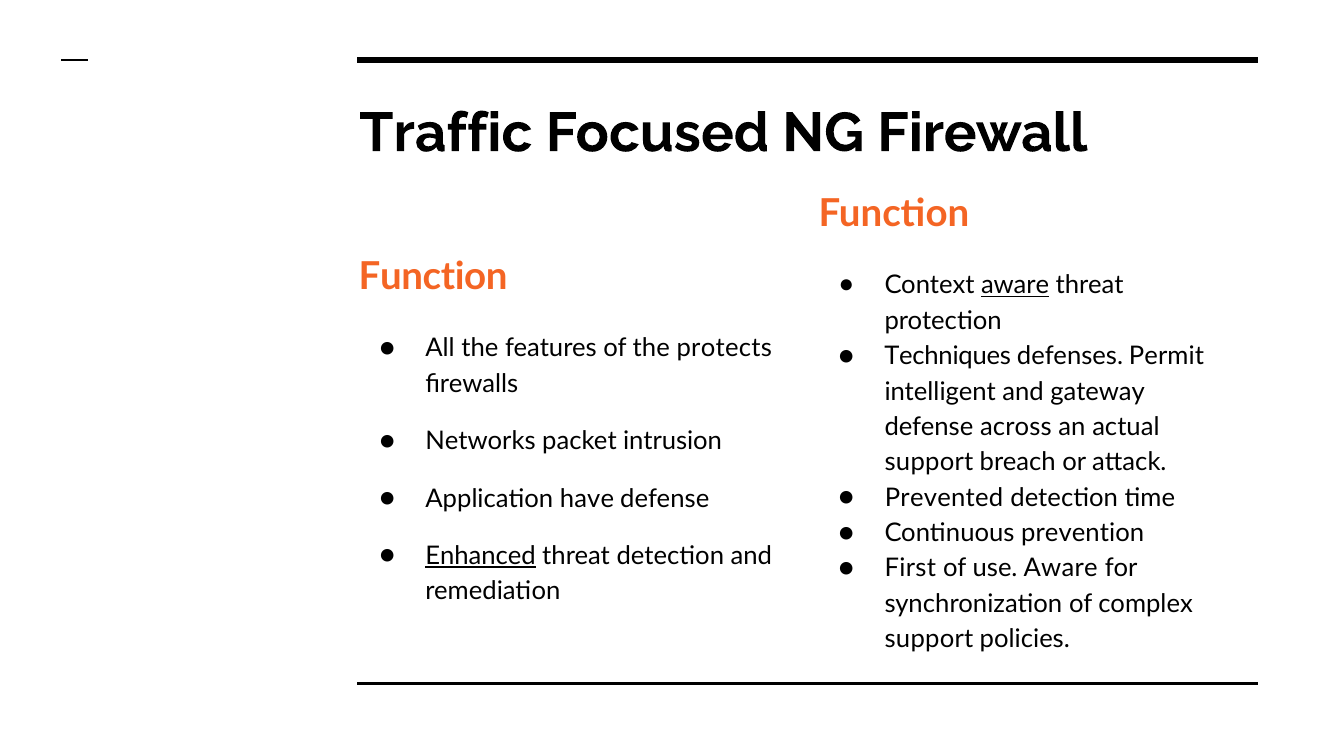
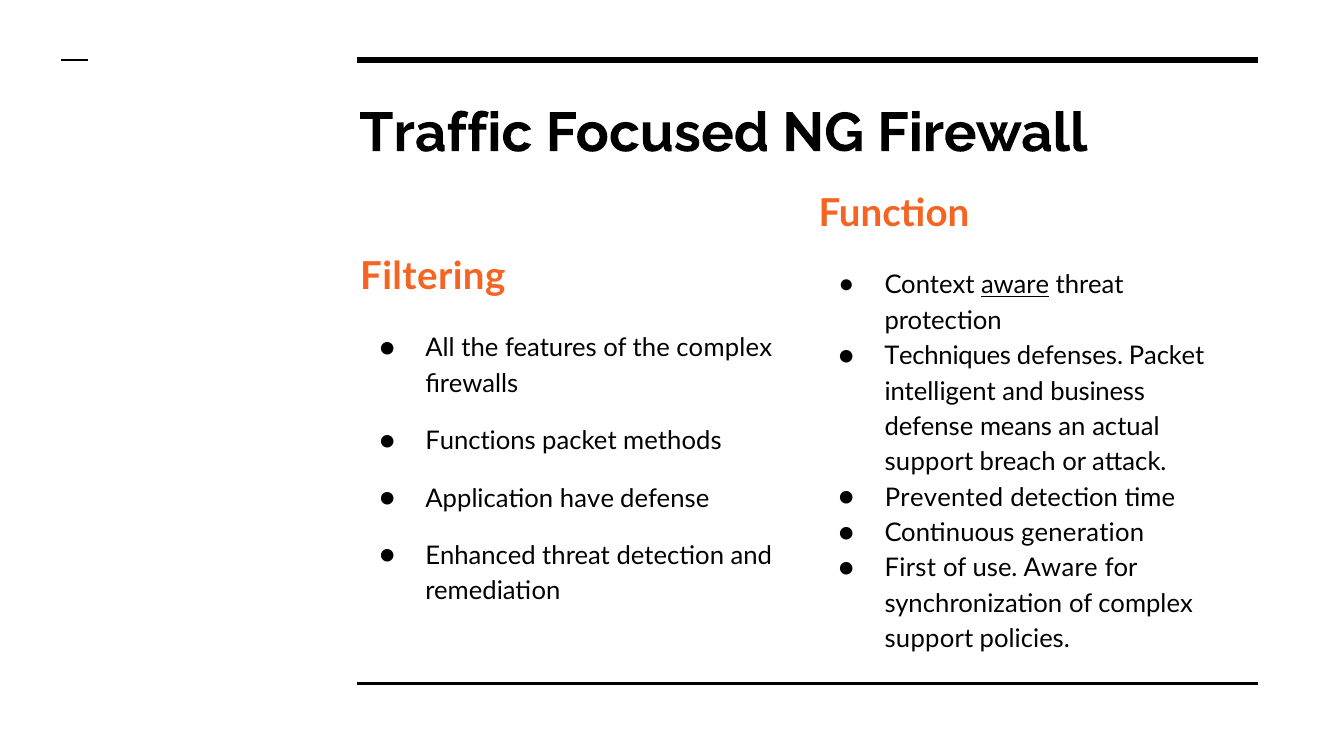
Function: Function -> Filtering (433, 277)
the protects: protects -> complex (724, 348)
defenses Permit: Permit -> Packet (1167, 356)
gateway: gateway -> business (1098, 392)
across: across -> means (1016, 427)
Networks: Networks -> Functions (481, 441)
intrusion: intrusion -> methods (672, 441)
prevention: prevention -> generation (1083, 533)
Enhanced underline: present -> none (481, 556)
